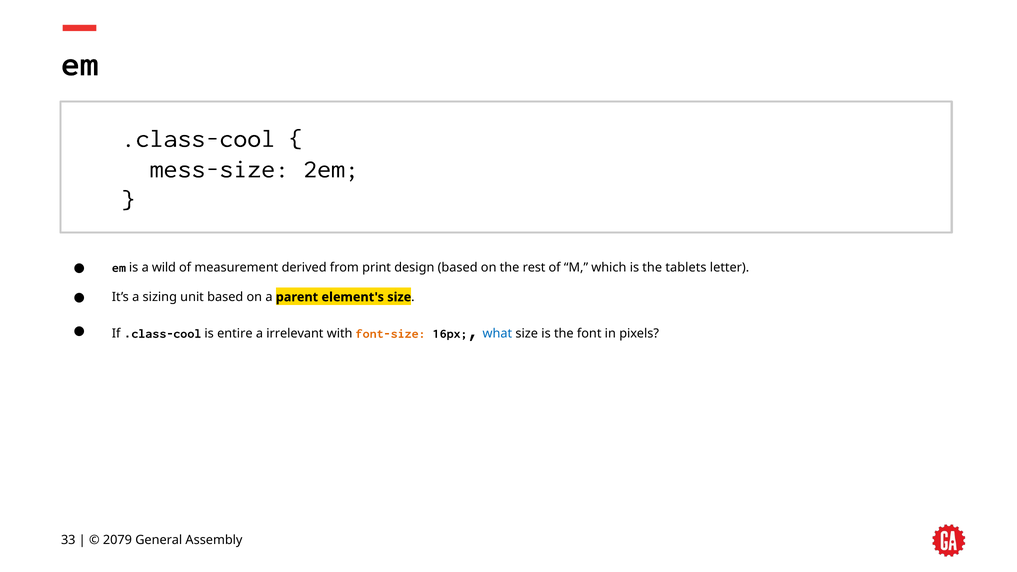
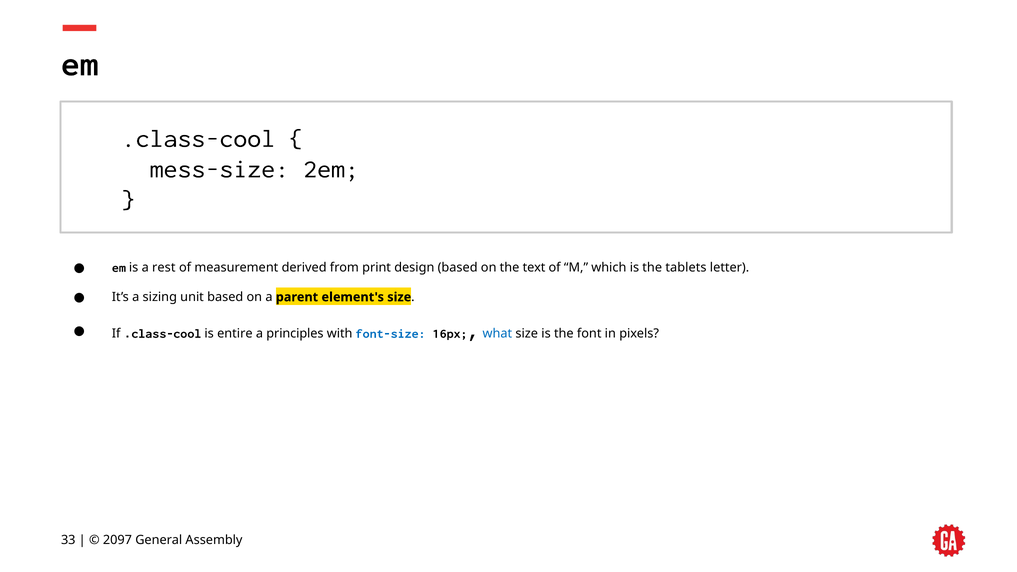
wild: wild -> rest (164, 268)
rest: rest -> text (534, 268)
irrelevant: irrelevant -> principles (295, 334)
font-size colour: orange -> blue (391, 334)
2079: 2079 -> 2097 (117, 540)
